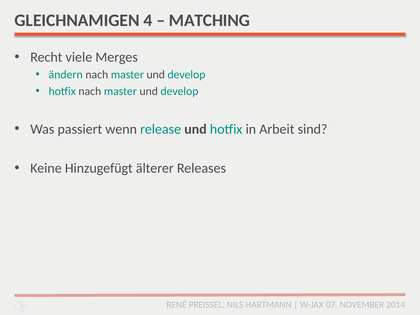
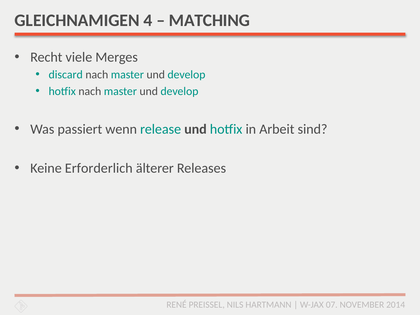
ändern: ändern -> discard (66, 75)
Hinzugefügt: Hinzugefügt -> Erforderlich (99, 168)
